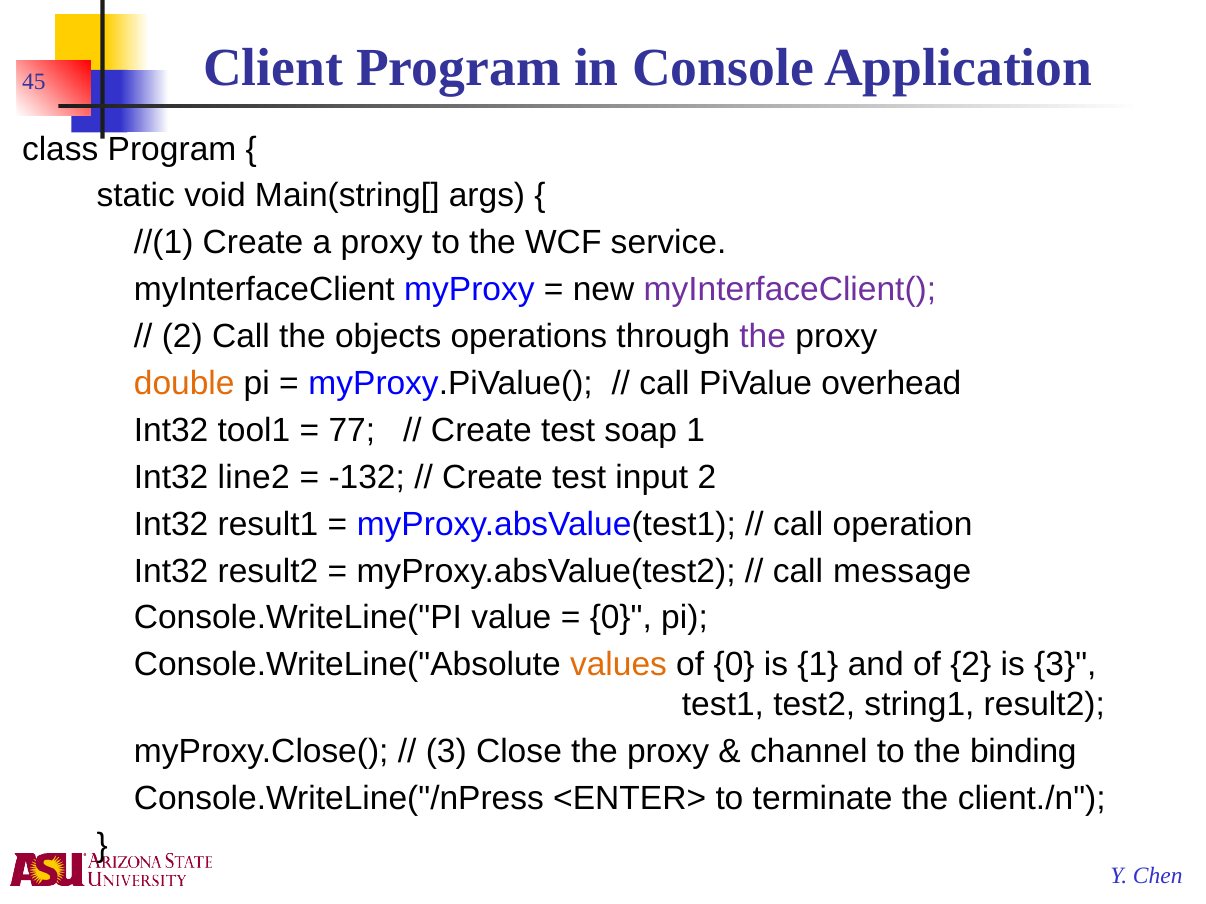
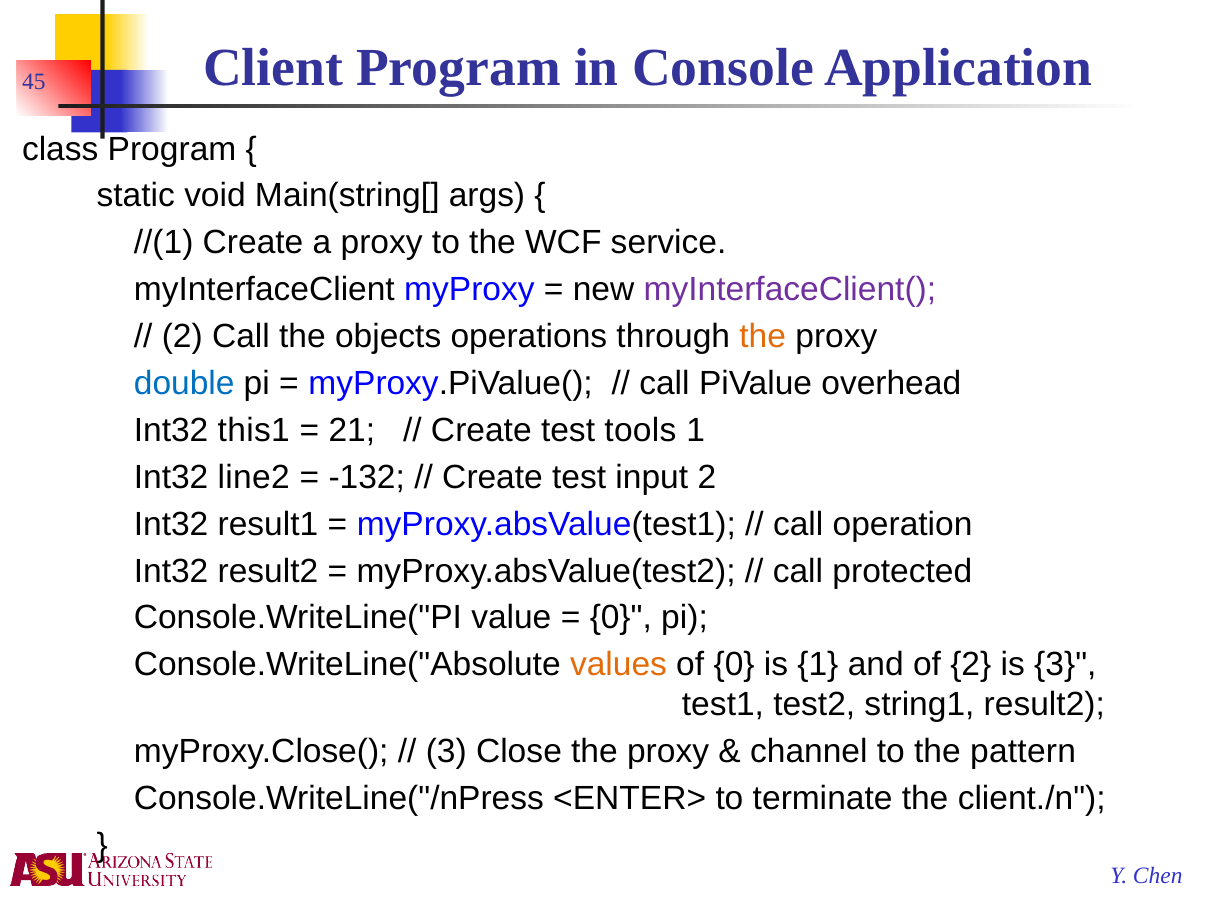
the colour: purple -> orange (763, 337)
double colour: orange -> blue (184, 384)
tool1: tool1 -> this1 (254, 431)
77: 77 -> 21 (352, 431)
soap: soap -> tools (640, 431)
message: message -> protected (902, 571)
binding: binding -> pattern (1023, 752)
